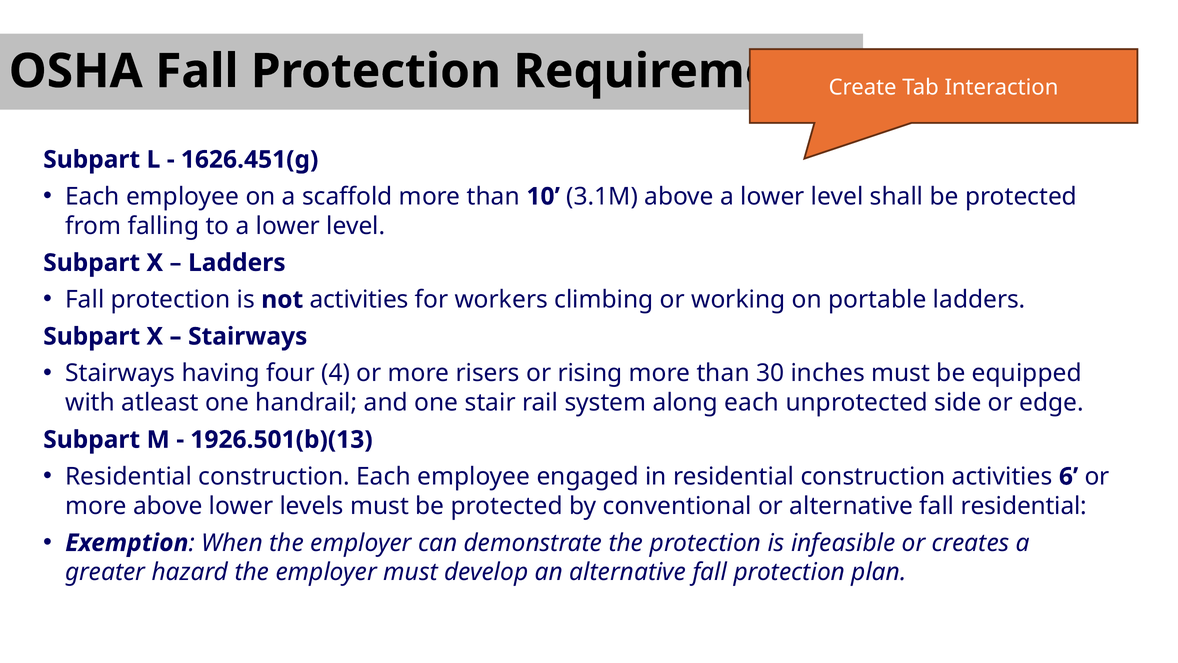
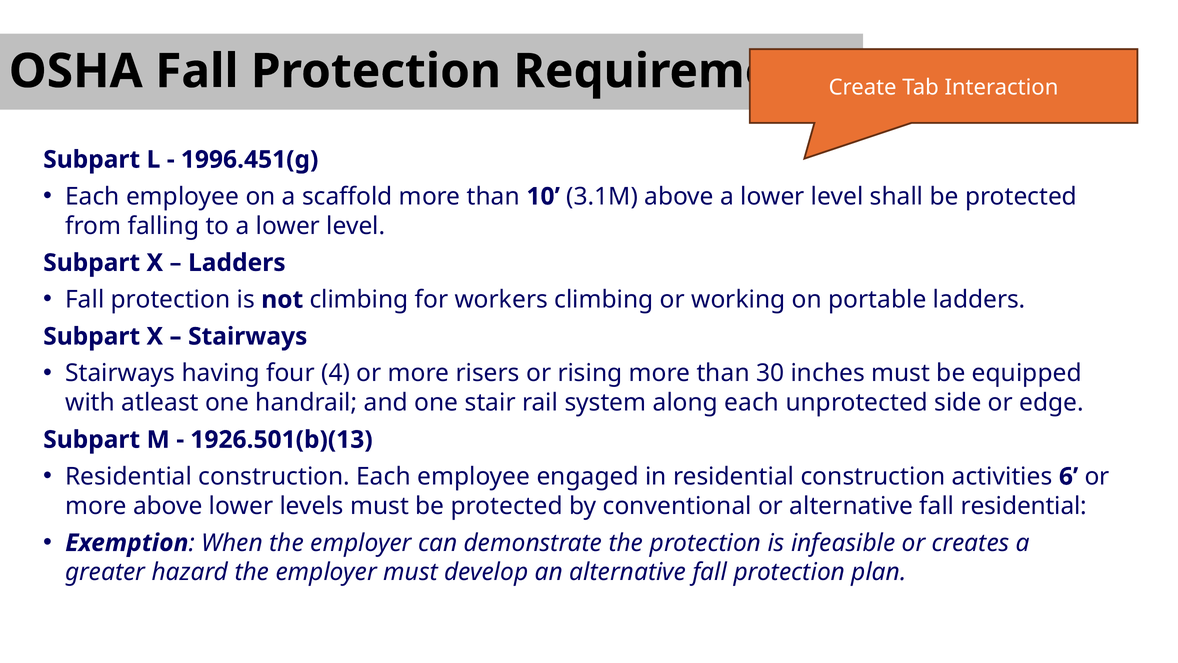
1626.451(g: 1626.451(g -> 1996.451(g (250, 160)
not activities: activities -> climbing (359, 299)
